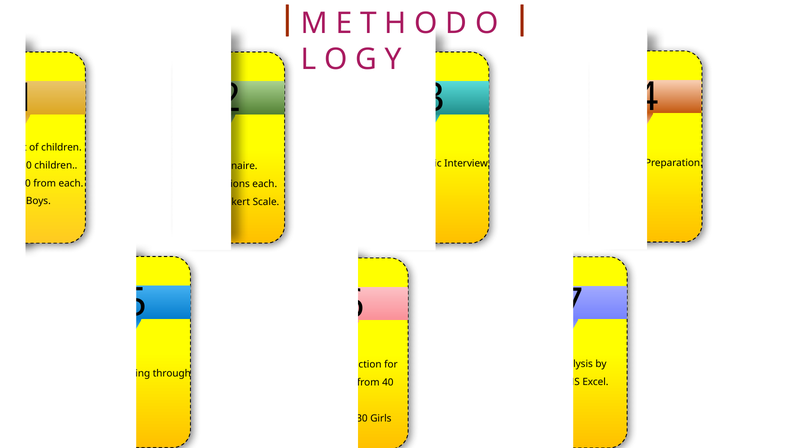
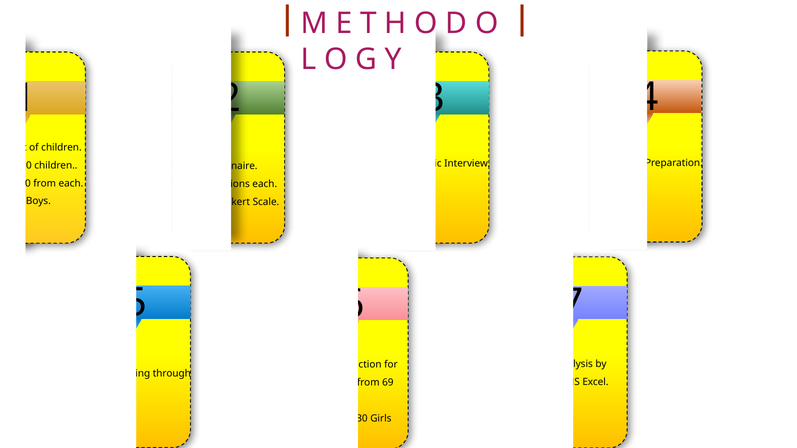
40: 40 -> 69 (388, 383)
